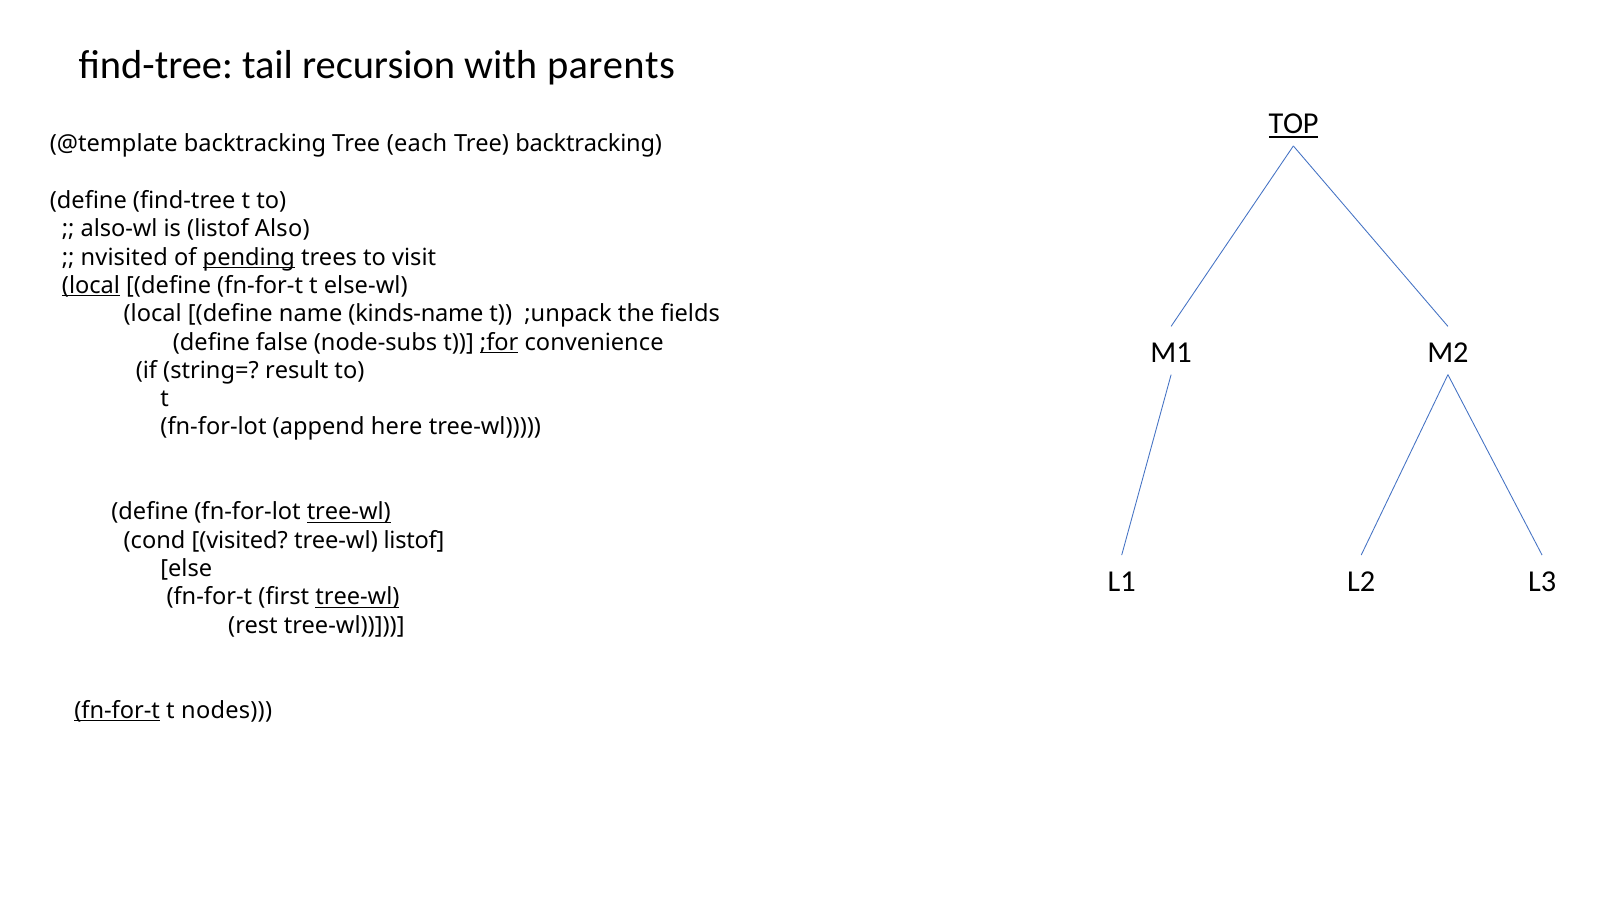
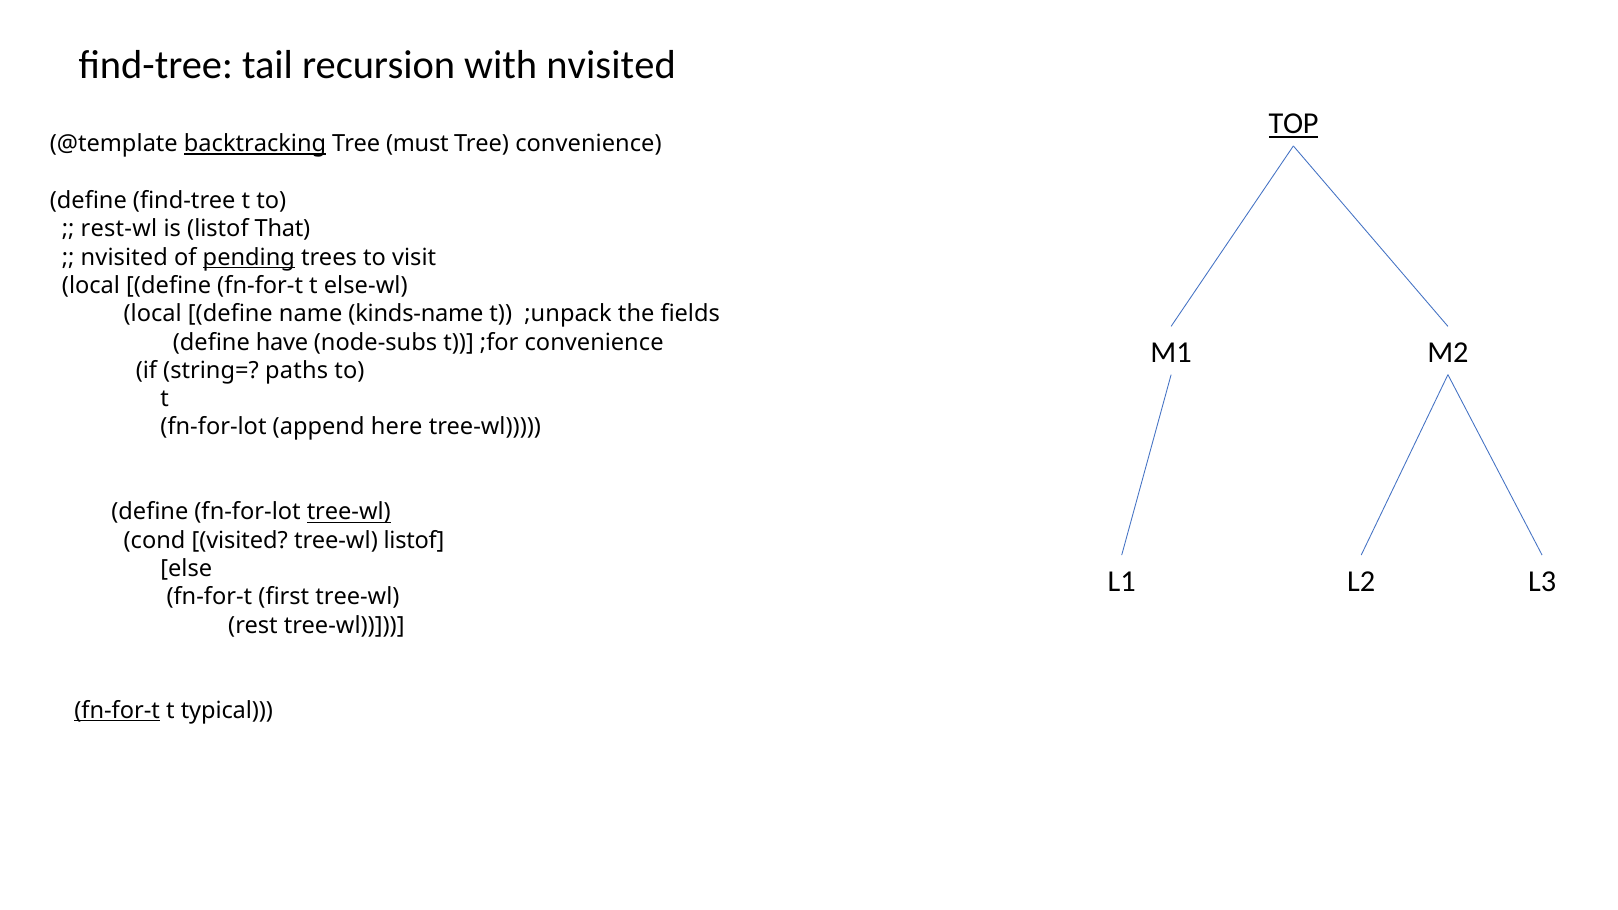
with parents: parents -> nvisited (611, 65)
backtracking underline: none -> present (255, 144)
each: each -> must (417, 144)
Tree backtracking: backtracking -> convenience (588, 144)
also-wl: also-wl -> rest-wl (119, 229)
Also: Also -> That (282, 229)
local underline: present -> none (91, 286)
false: false -> have (282, 342)
;for underline: present -> none (499, 342)
result: result -> paths (297, 371)
tree-wl underline: present -> none (357, 597)
nodes: nodes -> typical (227, 711)
